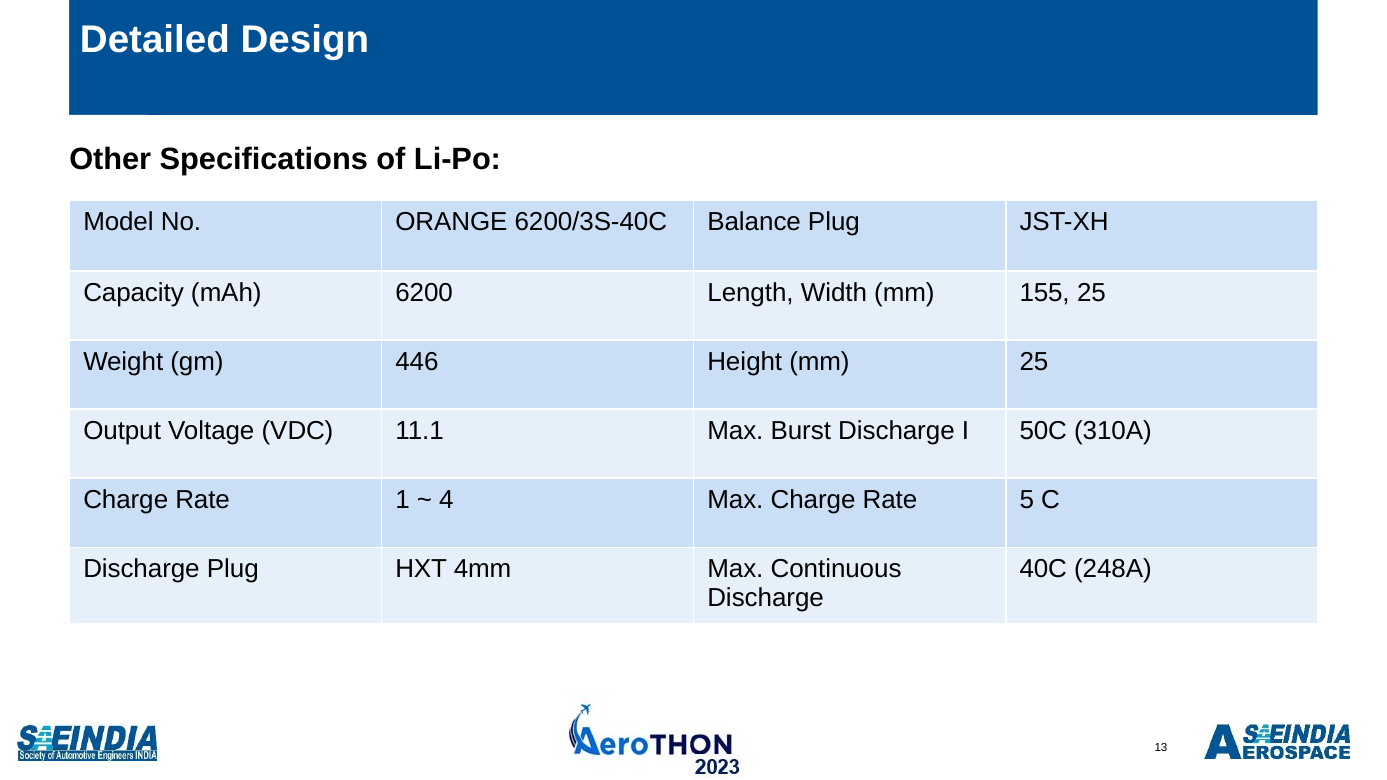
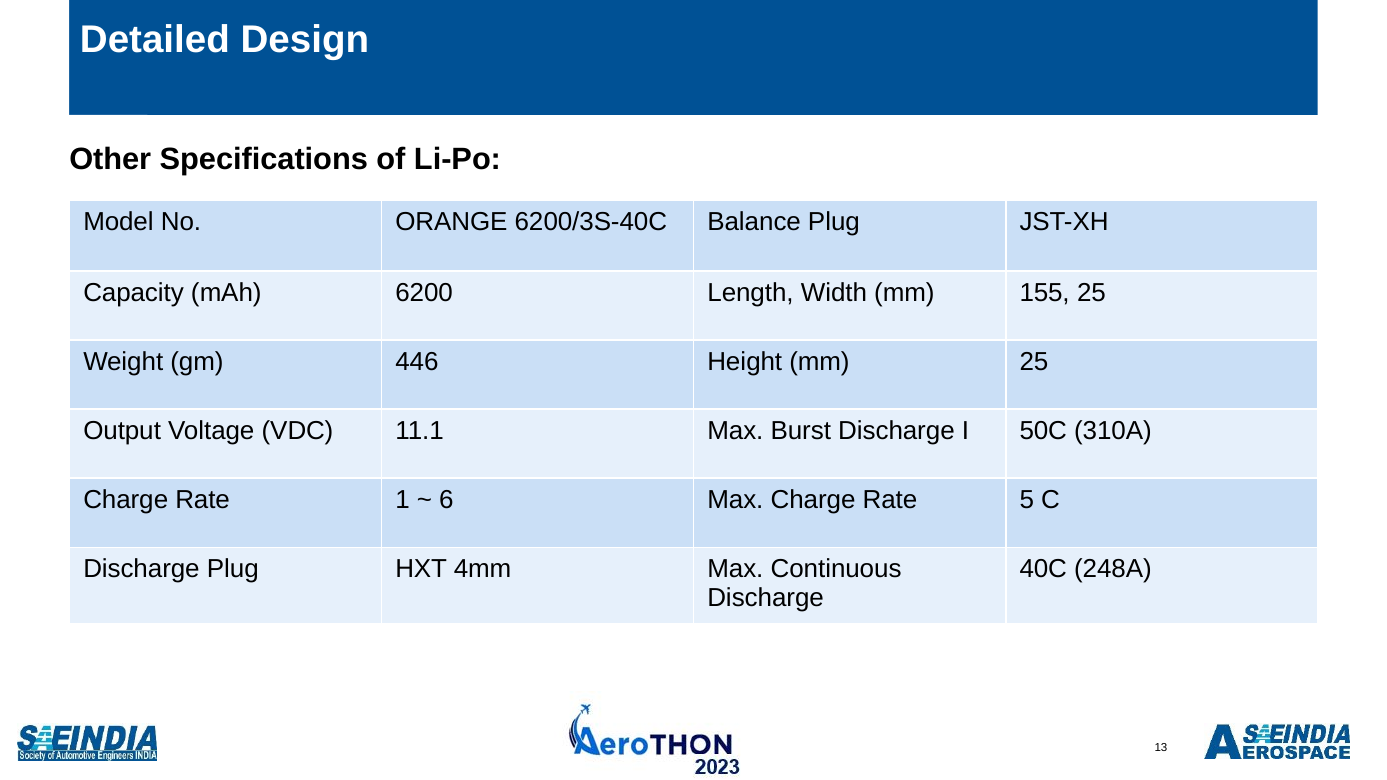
4: 4 -> 6 (446, 500)
